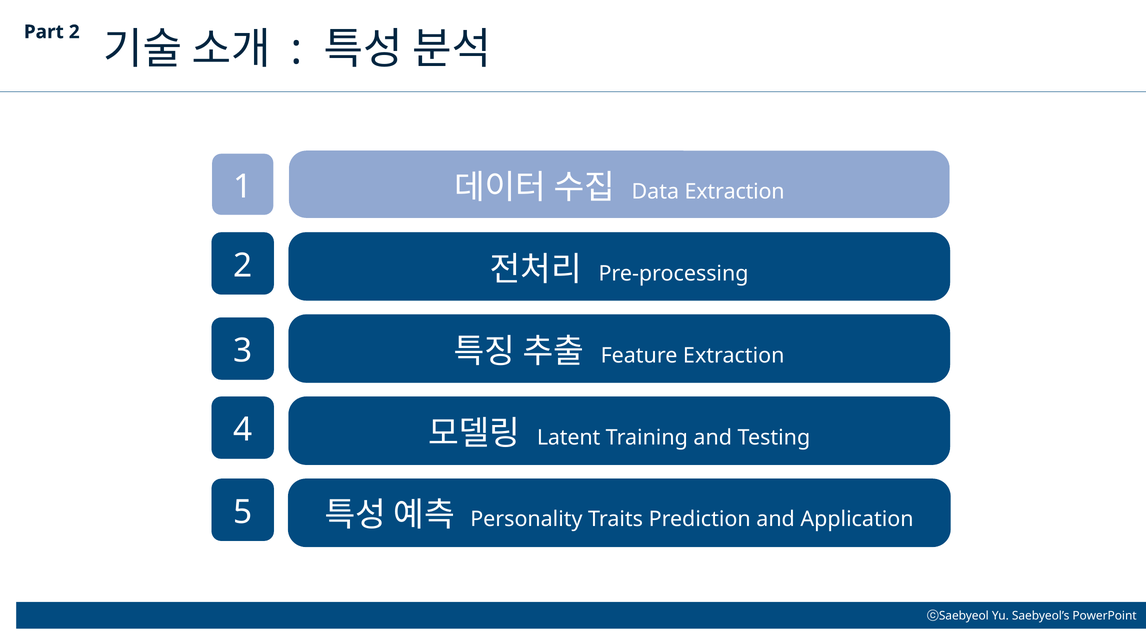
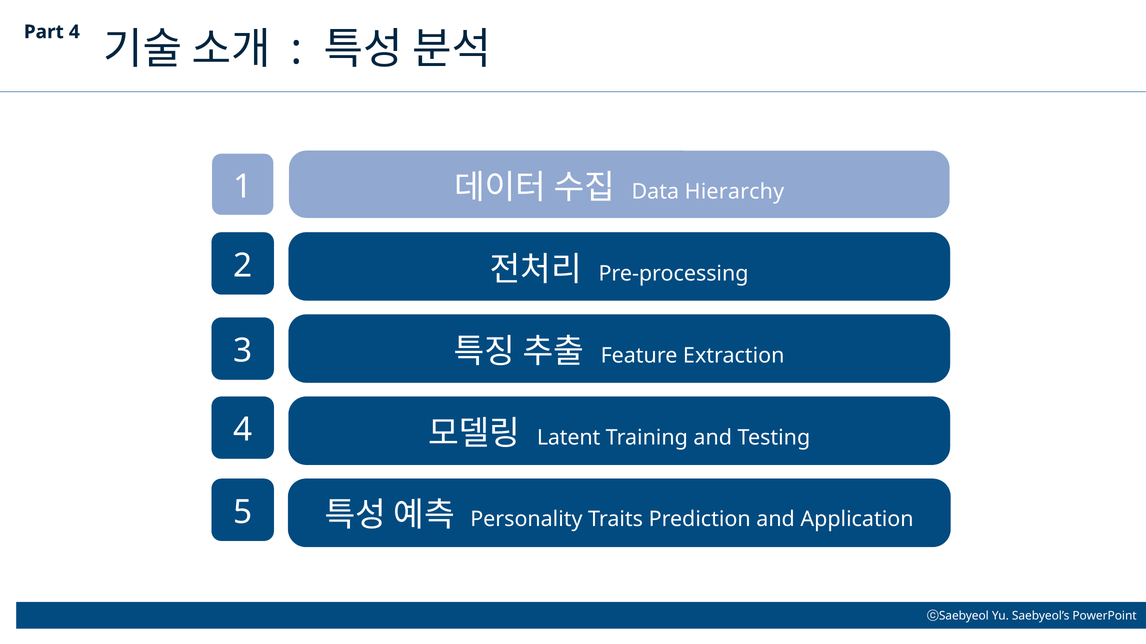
Part 2: 2 -> 4 (74, 32)
Data Extraction: Extraction -> Hierarchy (734, 192)
